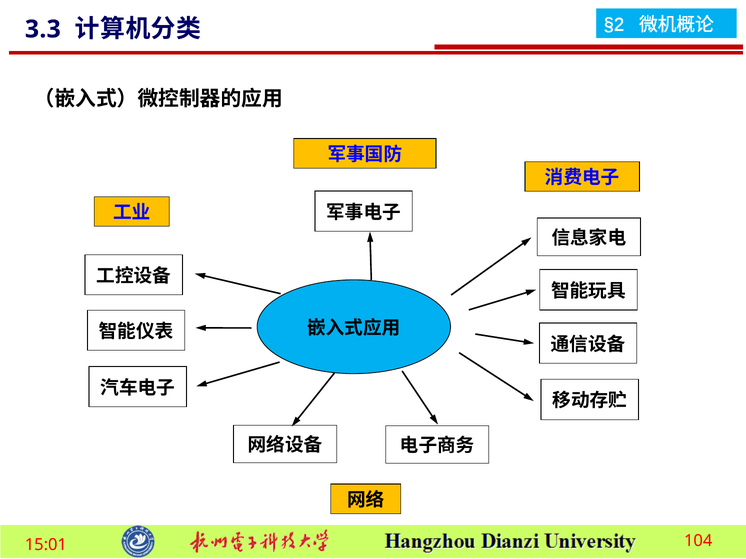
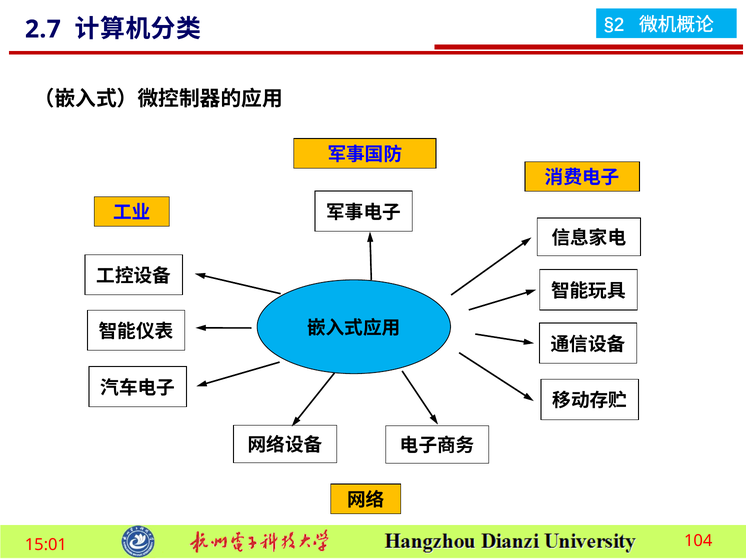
3.3: 3.3 -> 2.7 (43, 29)
